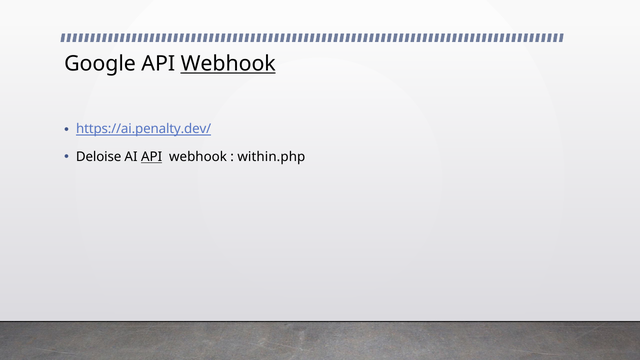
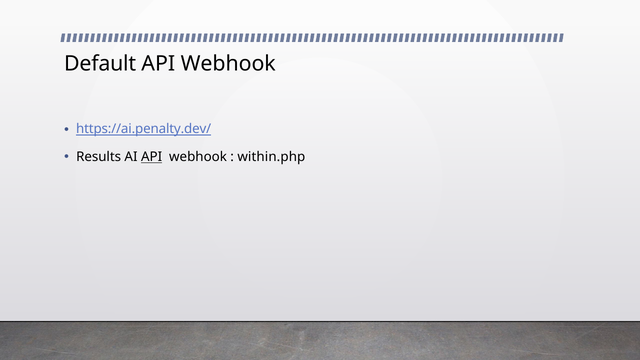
Google: Google -> Default (100, 64)
Webhook underline: present -> none (228, 64)
Deloise: Deloise -> Results (99, 157)
